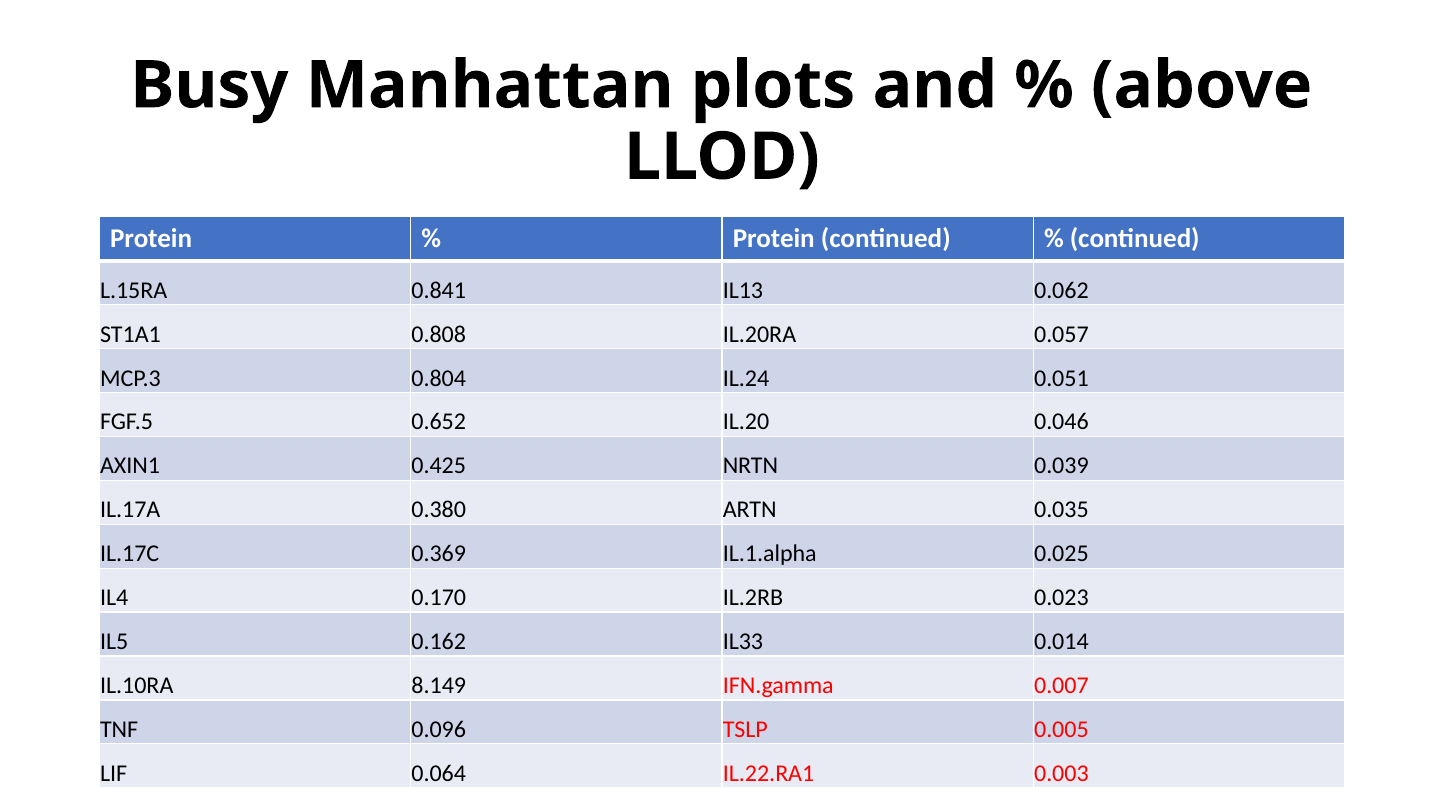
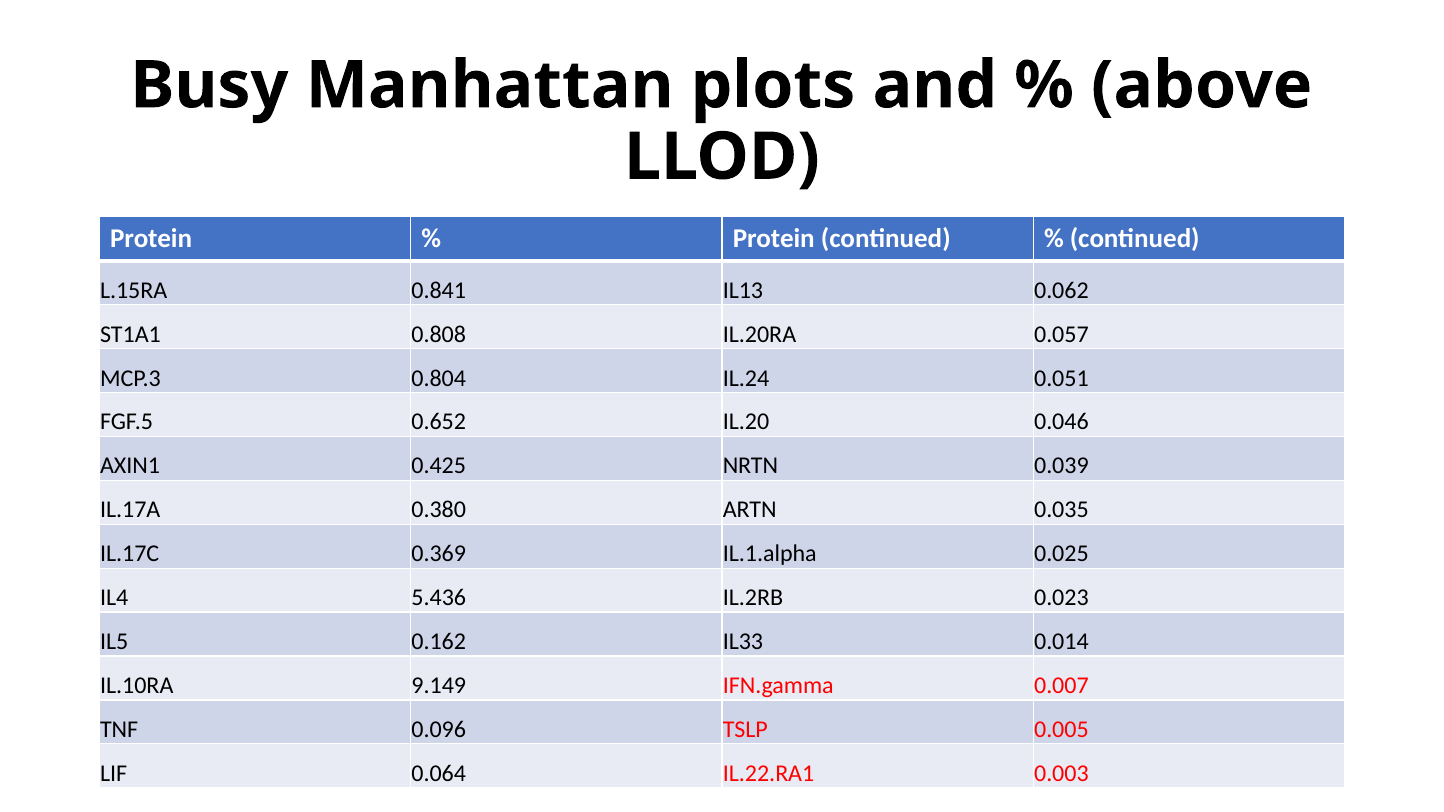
0.170: 0.170 -> 5.436 (439, 598)
8.149: 8.149 -> 9.149 (439, 686)
